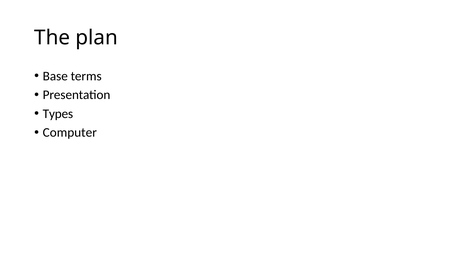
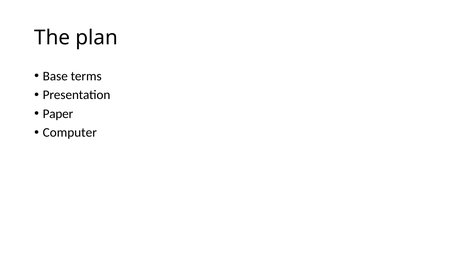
Types: Types -> Paper (58, 114)
